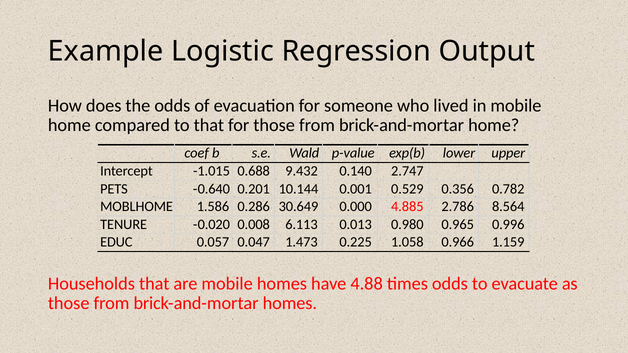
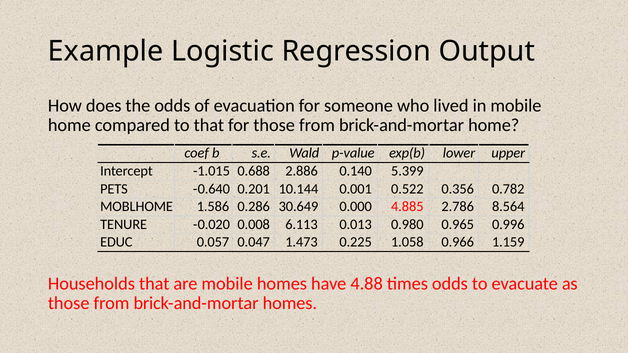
9.432: 9.432 -> 2.886 (302, 171)
2.747: 2.747 -> 5.399 (407, 171)
0.529: 0.529 -> 0.522 (407, 189)
